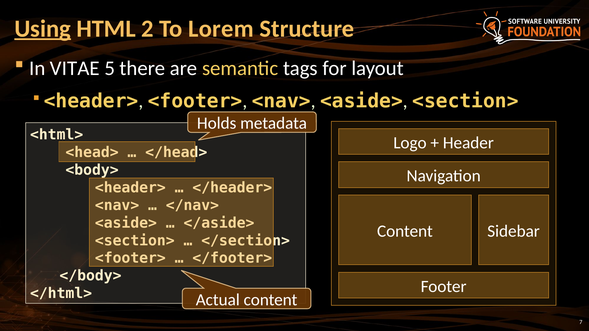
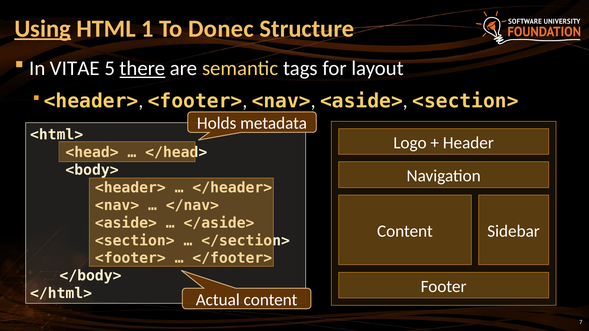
2: 2 -> 1 (147, 29)
Lorem: Lorem -> Donec (221, 29)
there underline: none -> present (142, 68)
